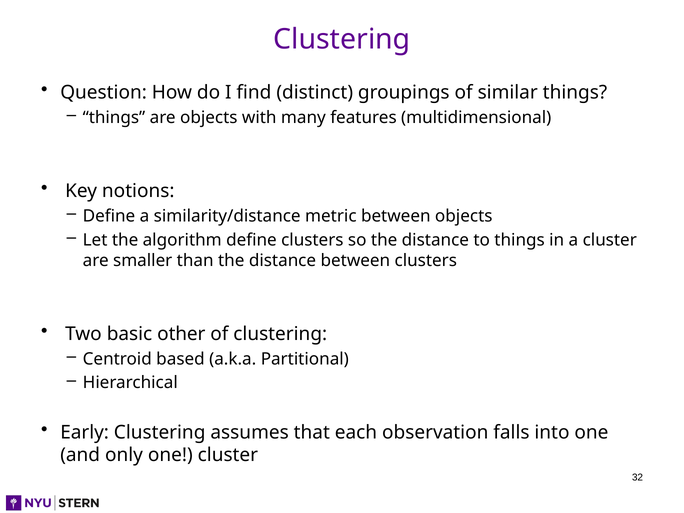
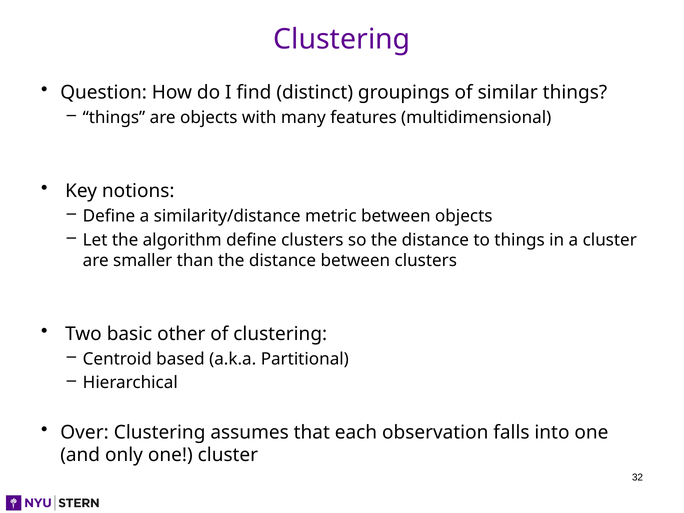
Early: Early -> Over (85, 432)
